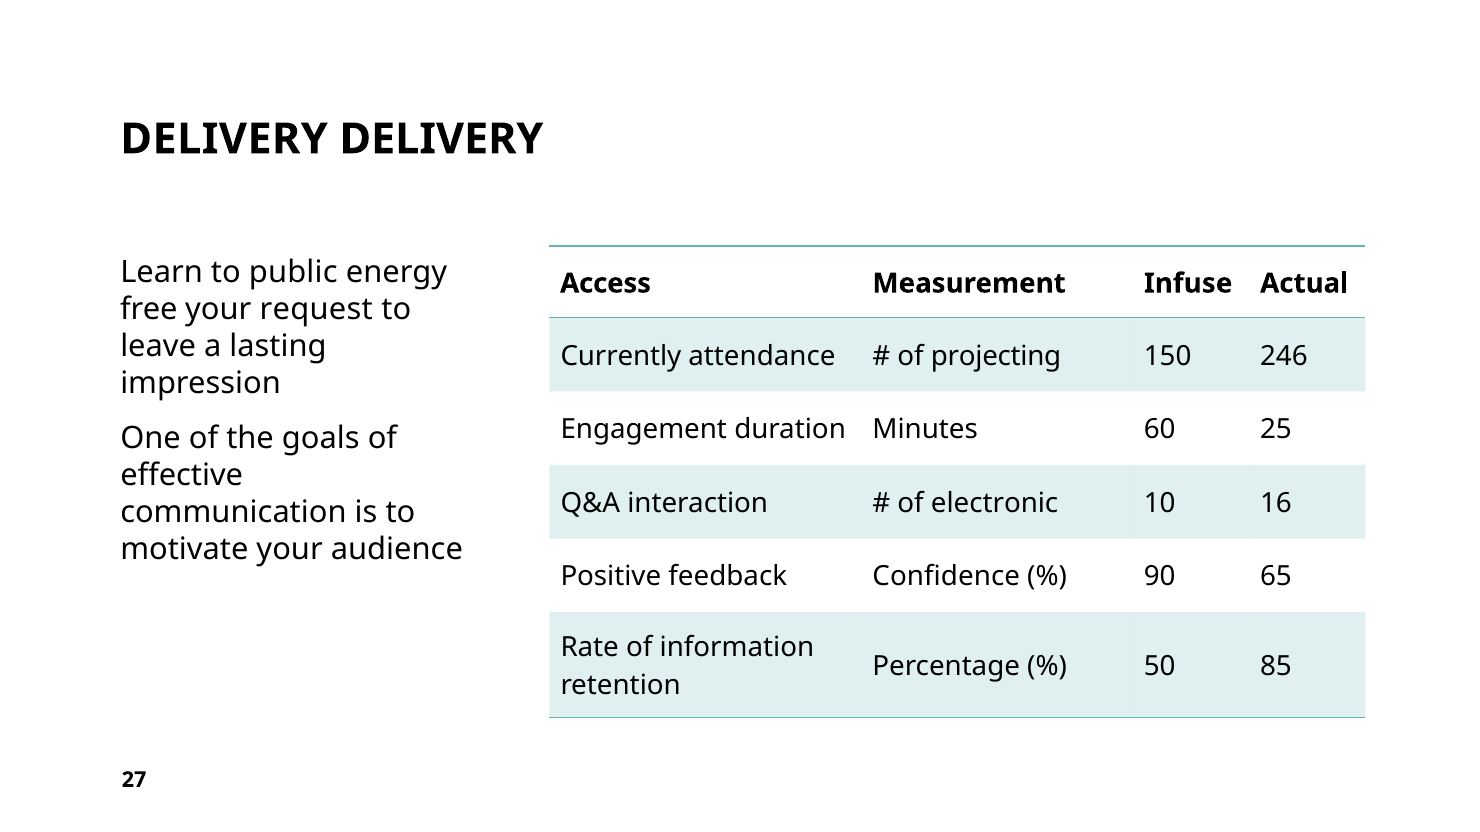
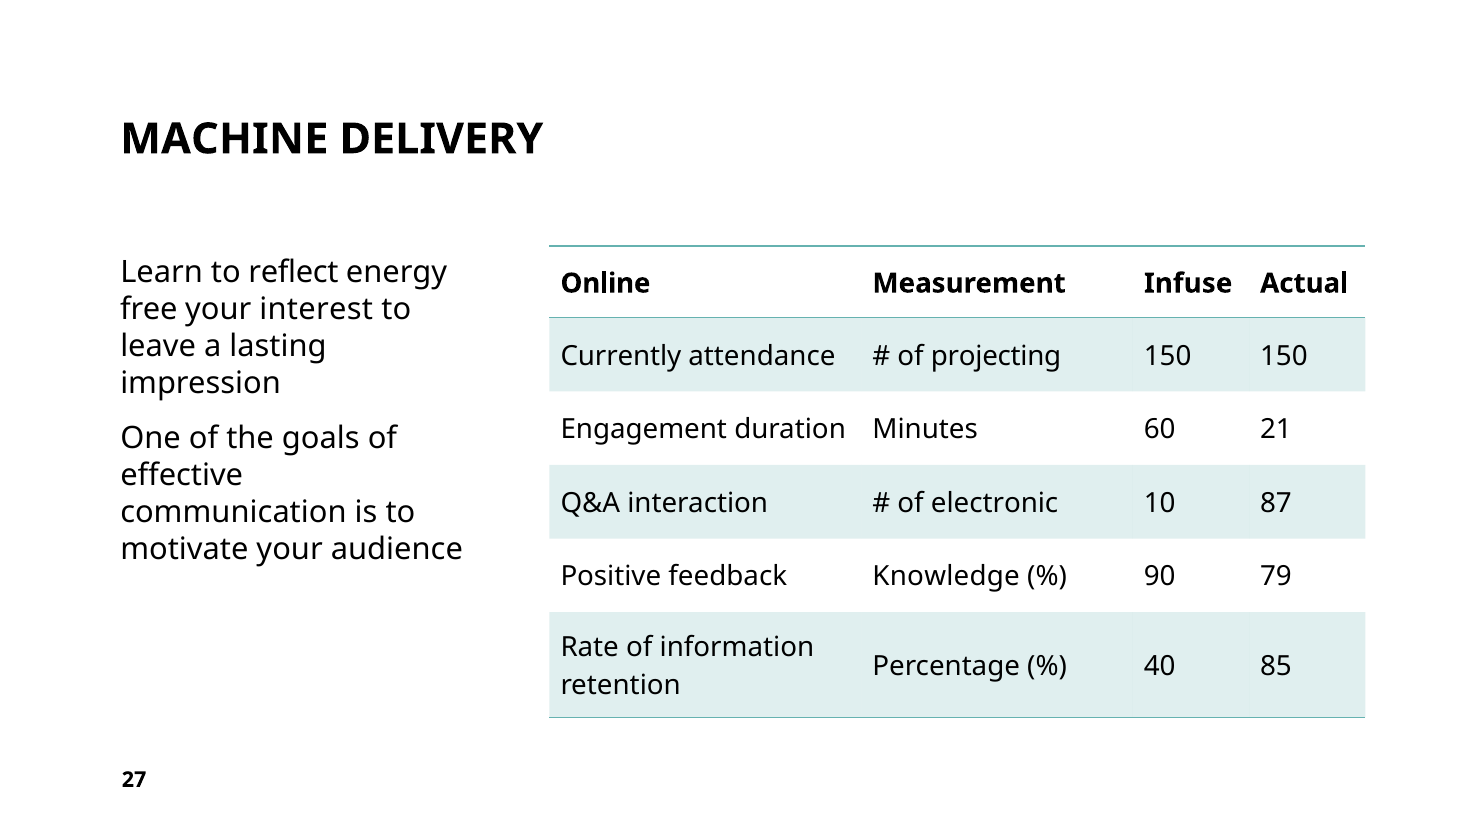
DELIVERY: DELIVERY -> MACHINE (224, 139)
public: public -> reflect (293, 272)
Access: Access -> Online (605, 284)
request: request -> interest (316, 309)
150 246: 246 -> 150 (1284, 356)
25: 25 -> 21 (1276, 430)
16: 16 -> 87 (1276, 504)
Confidence: Confidence -> Knowledge (946, 577)
65: 65 -> 79 (1276, 577)
50: 50 -> 40 (1160, 667)
